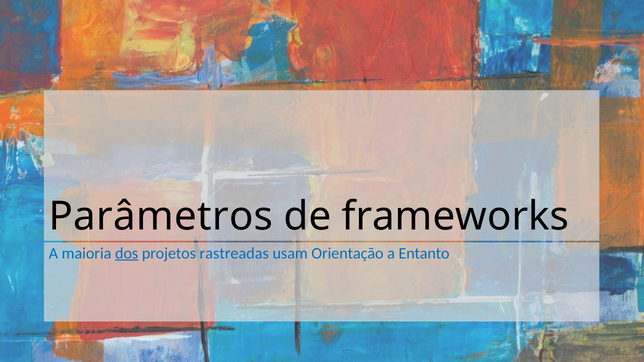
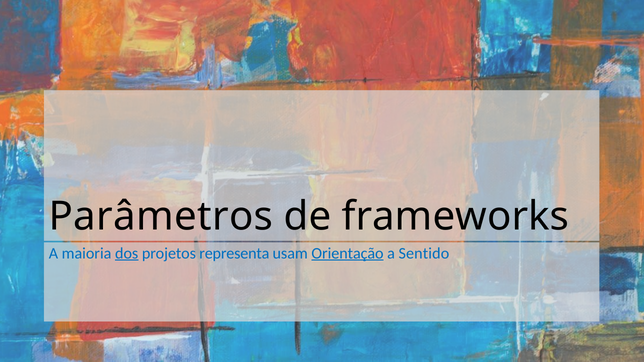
rastreadas: rastreadas -> representa (234, 253)
Orientação underline: none -> present (348, 253)
Entanto: Entanto -> Sentido (424, 253)
